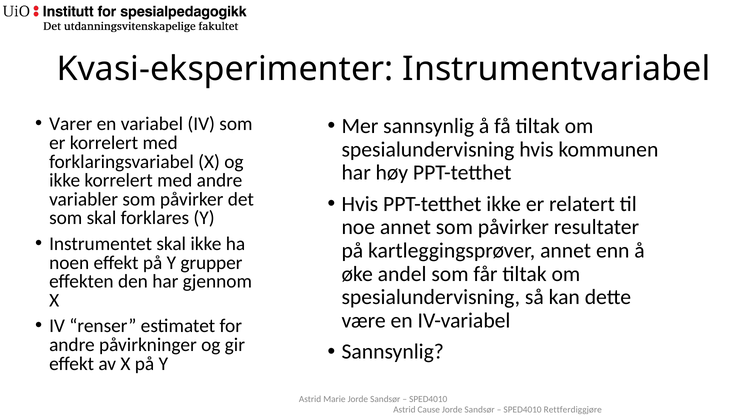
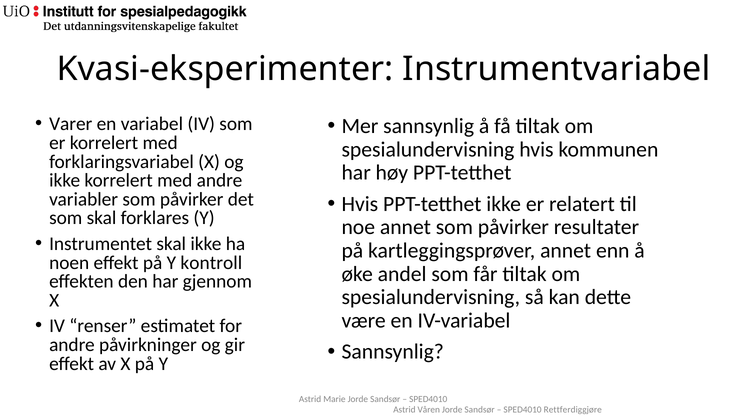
grupper: grupper -> kontroll (211, 263)
Cause: Cause -> Våren (429, 410)
